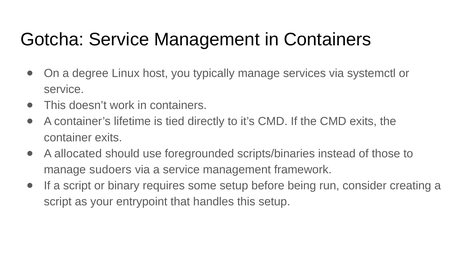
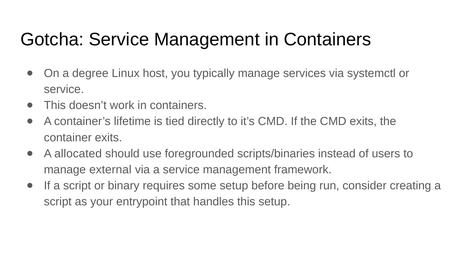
those: those -> users (386, 154)
sudoers: sudoers -> external (110, 170)
